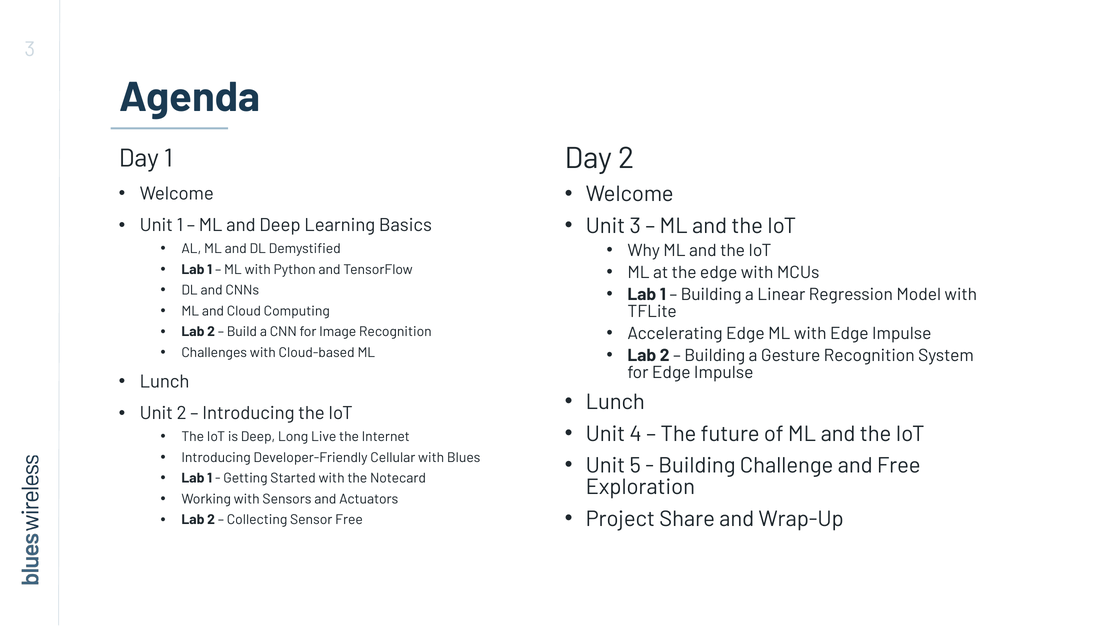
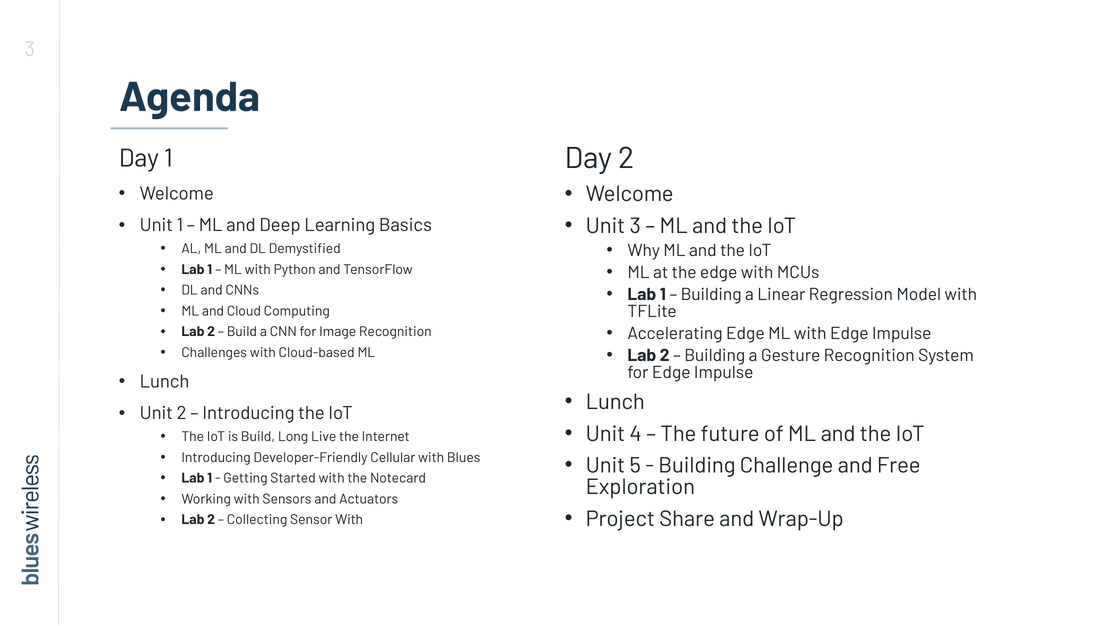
is Deep: Deep -> Build (258, 437)
Sensor Free: Free -> With (349, 520)
